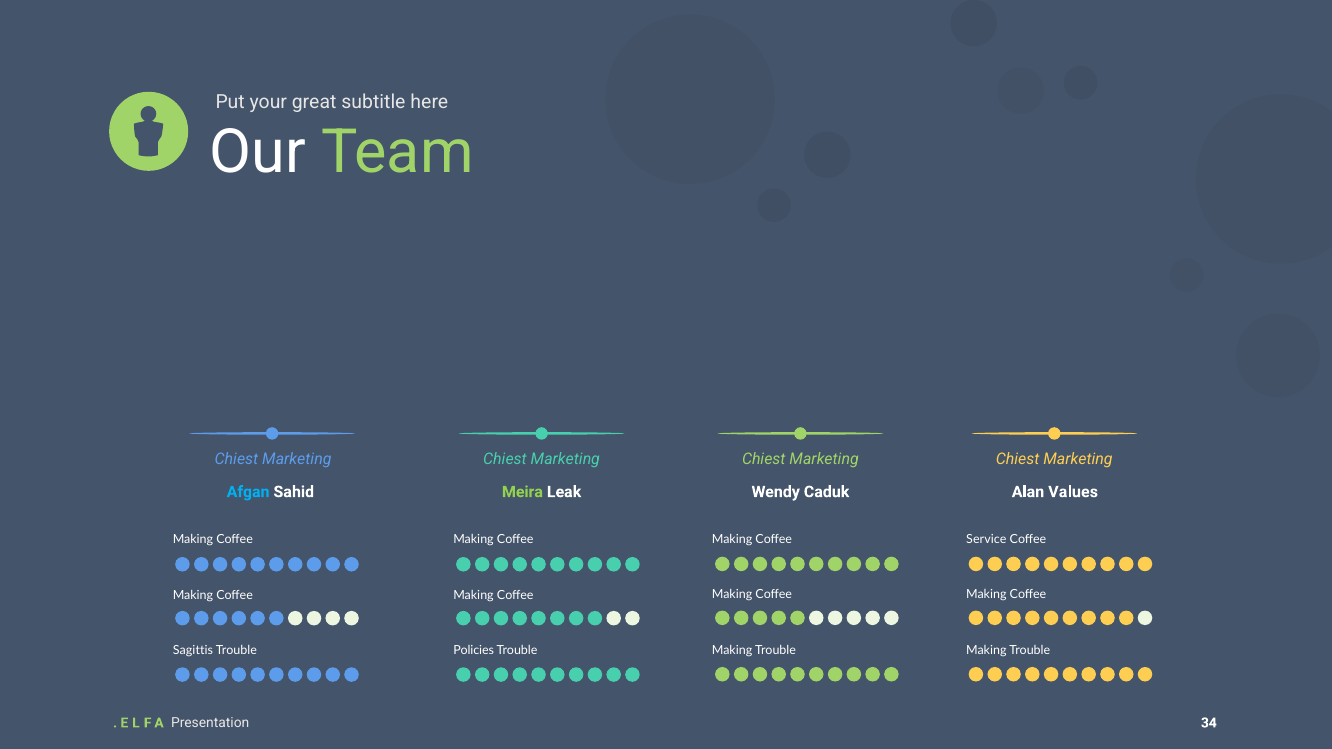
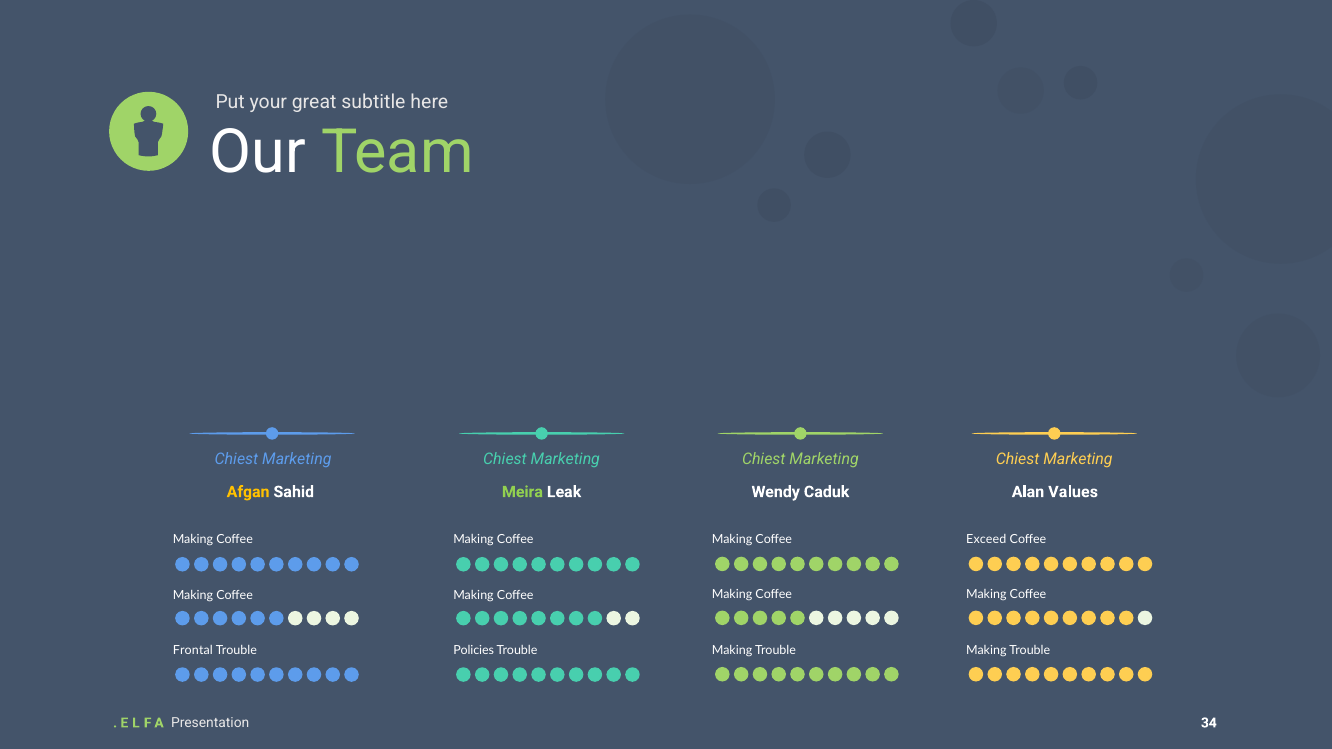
Afgan colour: light blue -> yellow (248, 492)
Service: Service -> Exceed (986, 539)
Sagittis: Sagittis -> Frontal (193, 651)
